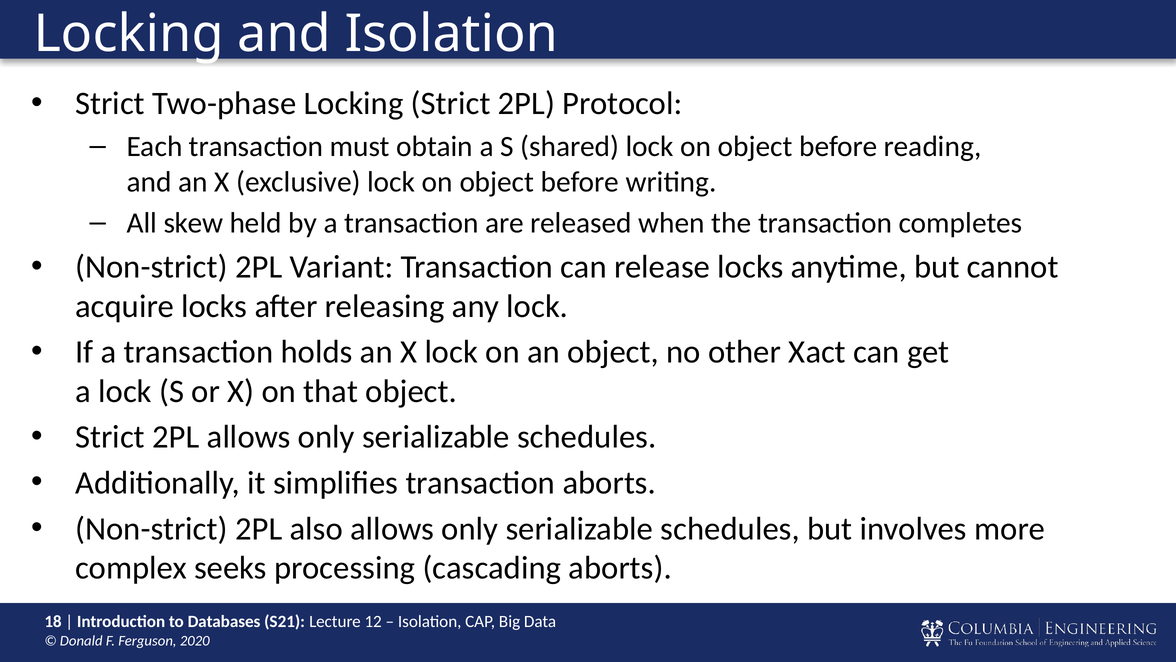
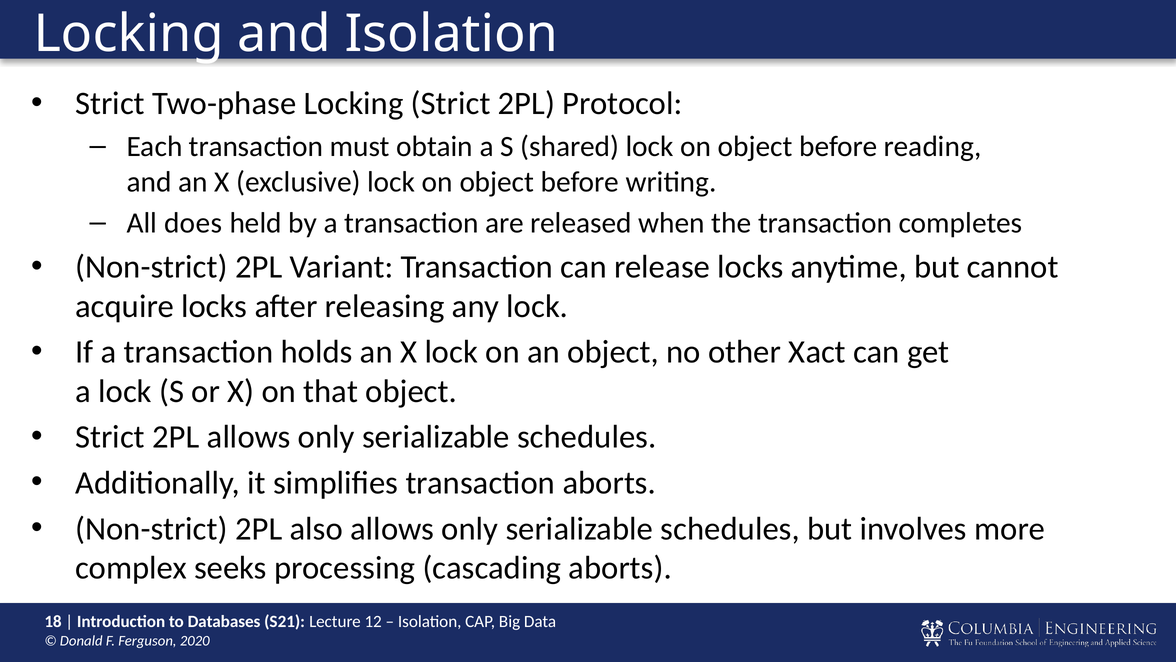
skew: skew -> does (193, 223)
